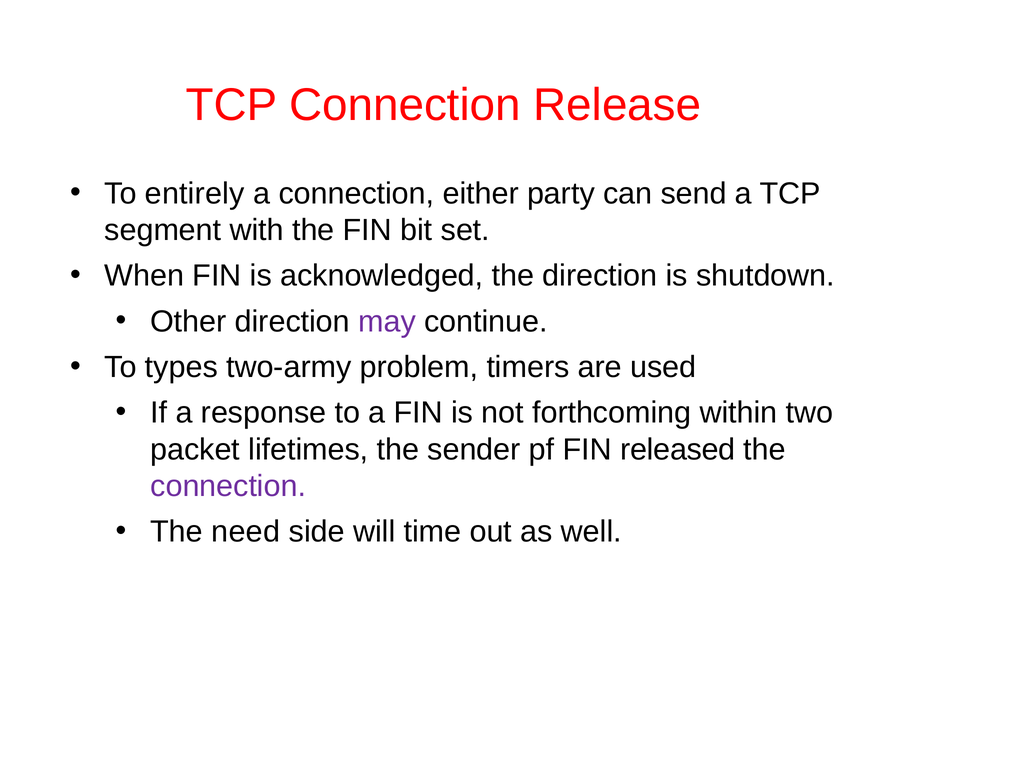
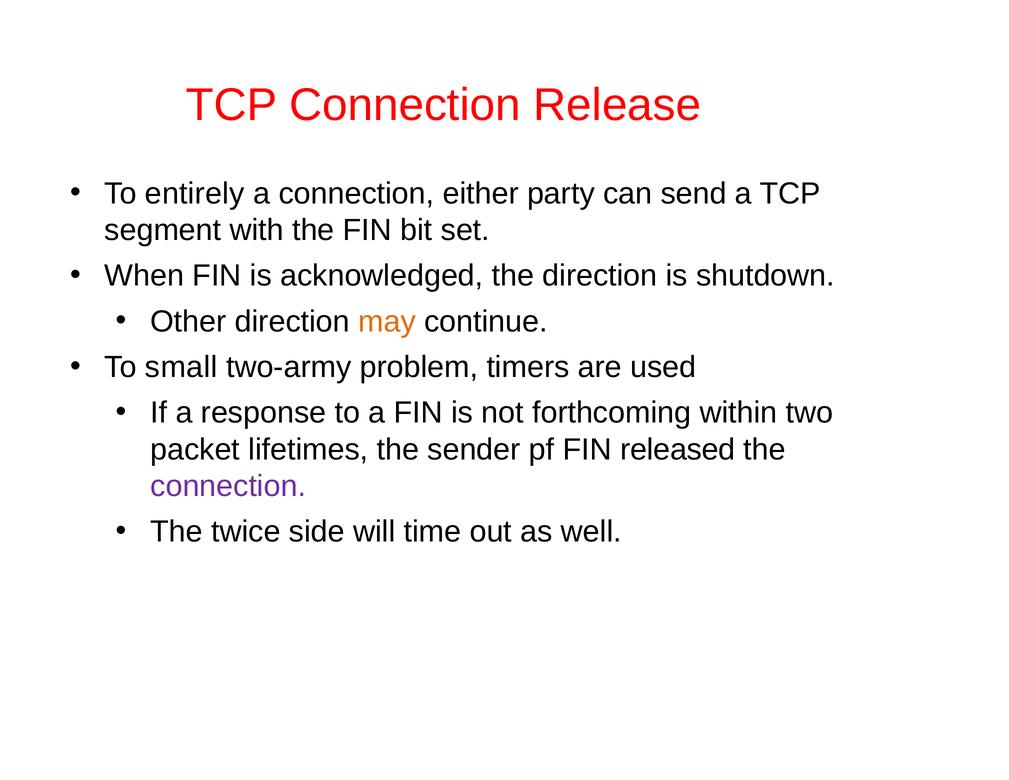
may colour: purple -> orange (387, 321)
types: types -> small (181, 367)
need: need -> twice (246, 532)
